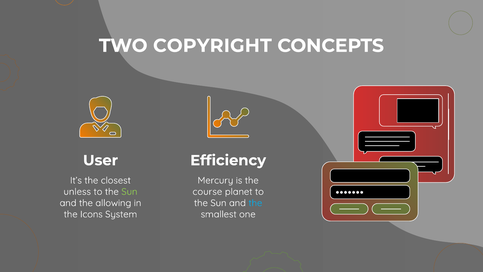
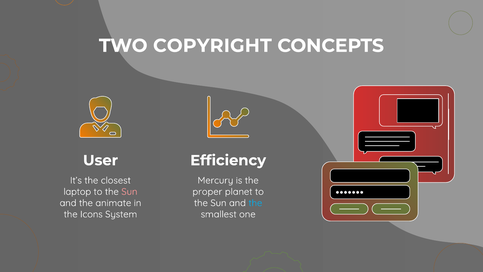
unless: unless -> laptop (77, 191)
Sun colour: light green -> pink (129, 191)
course: course -> proper (207, 191)
allowing: allowing -> animate (113, 203)
